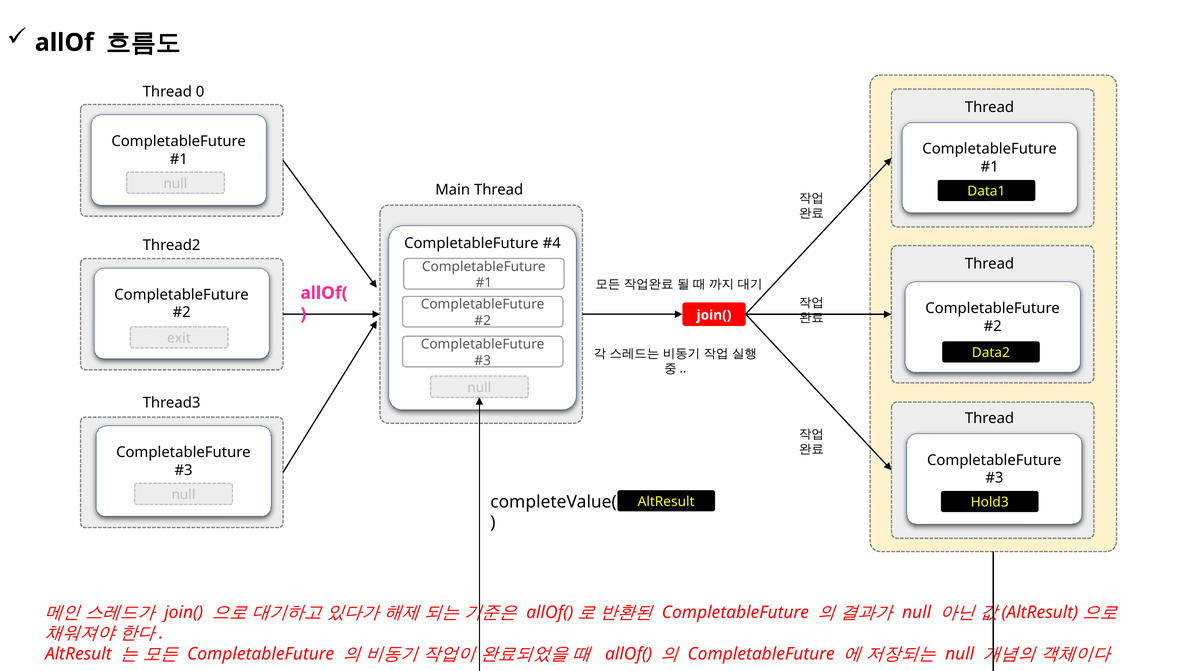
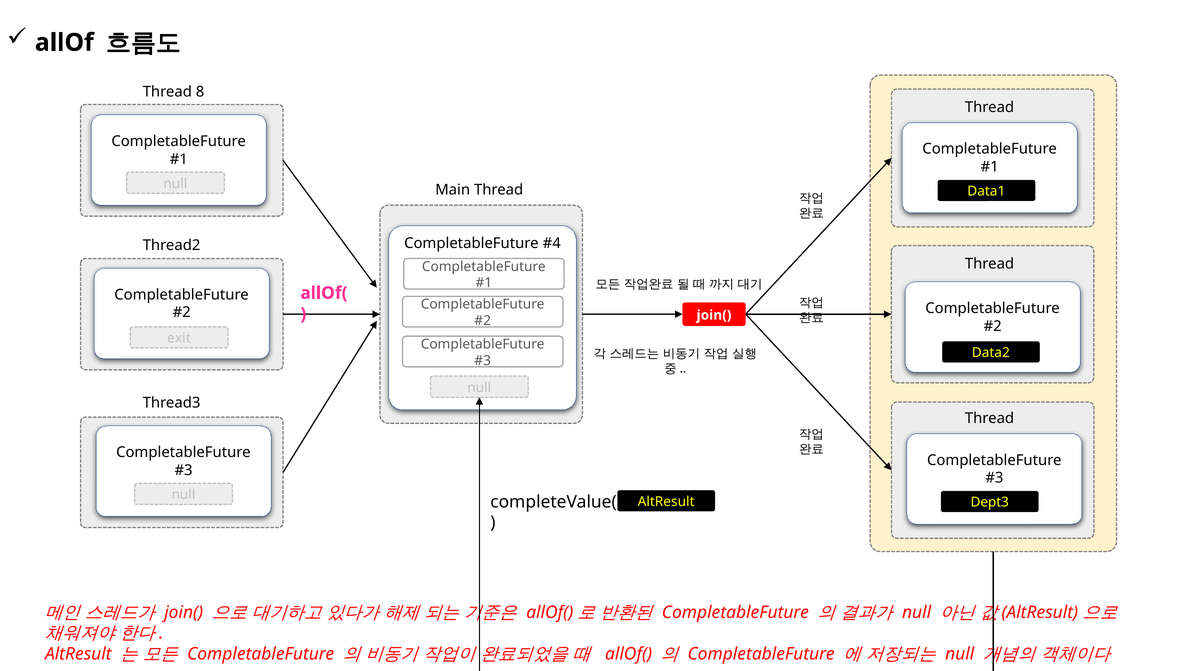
0: 0 -> 8 (200, 92)
Hold3: Hold3 -> Dept3 (990, 502)
